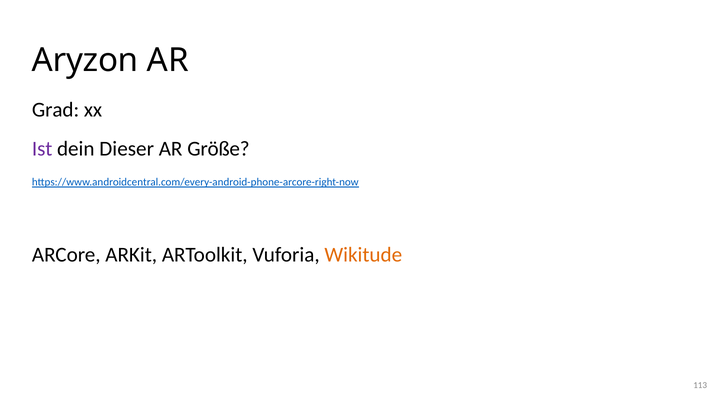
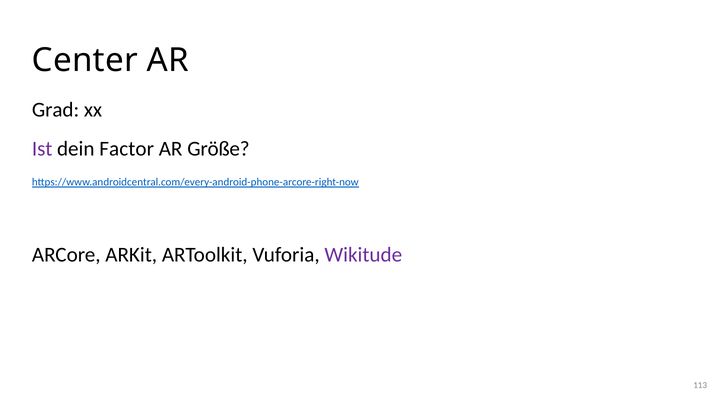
Aryzon: Aryzon -> Center (85, 60)
Dieser: Dieser -> Factor (127, 149)
Wikitude colour: orange -> purple (363, 255)
